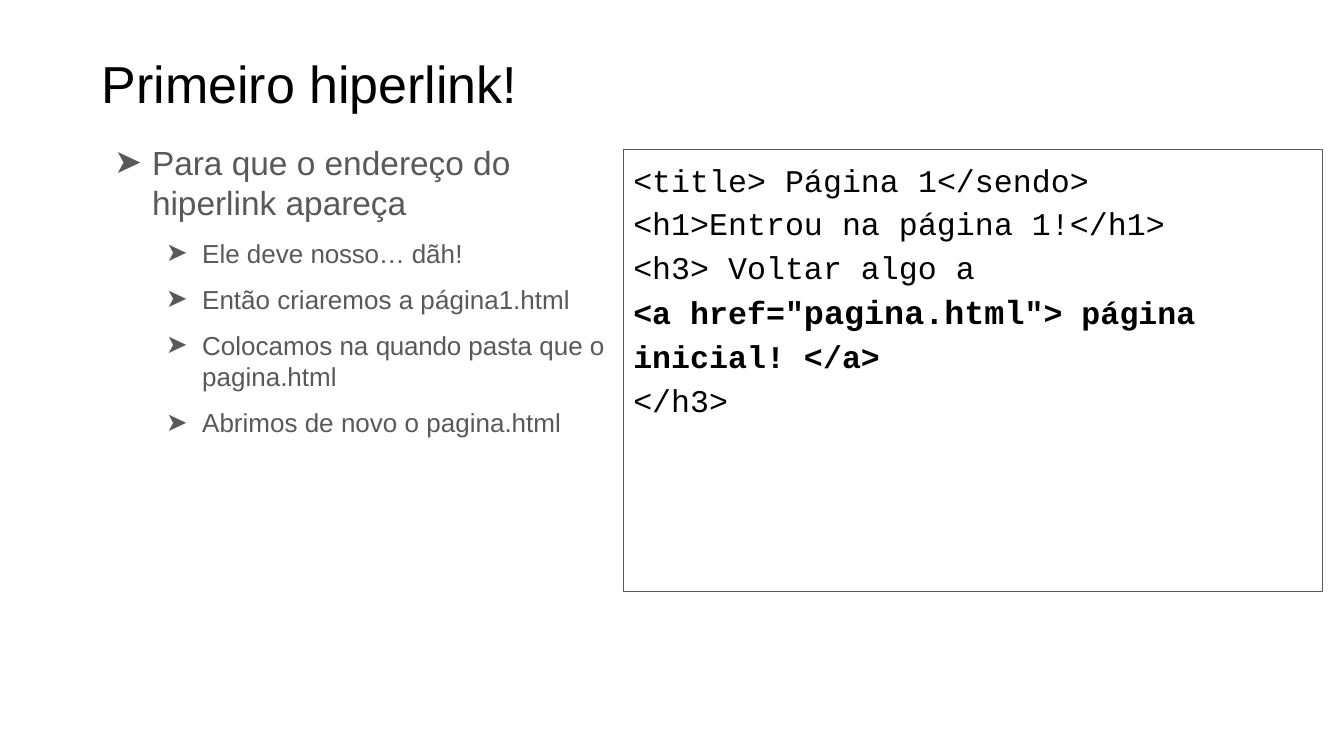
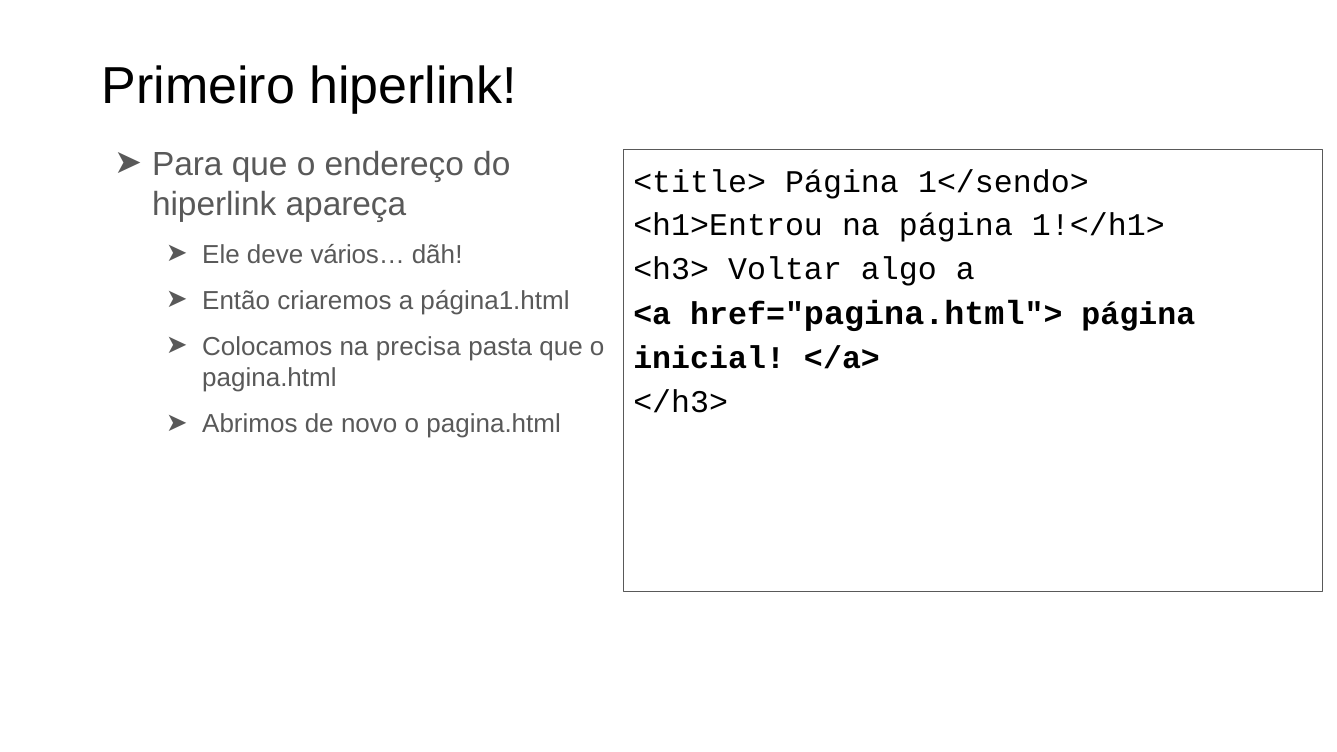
nosso…: nosso… -> vários… (358, 255)
quando: quando -> precisa (418, 347)
